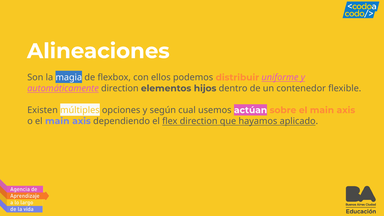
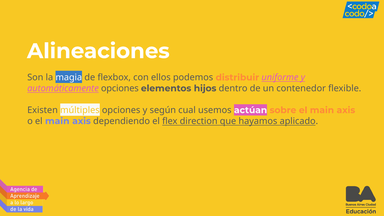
automáticamente direction: direction -> opciones (120, 88)
